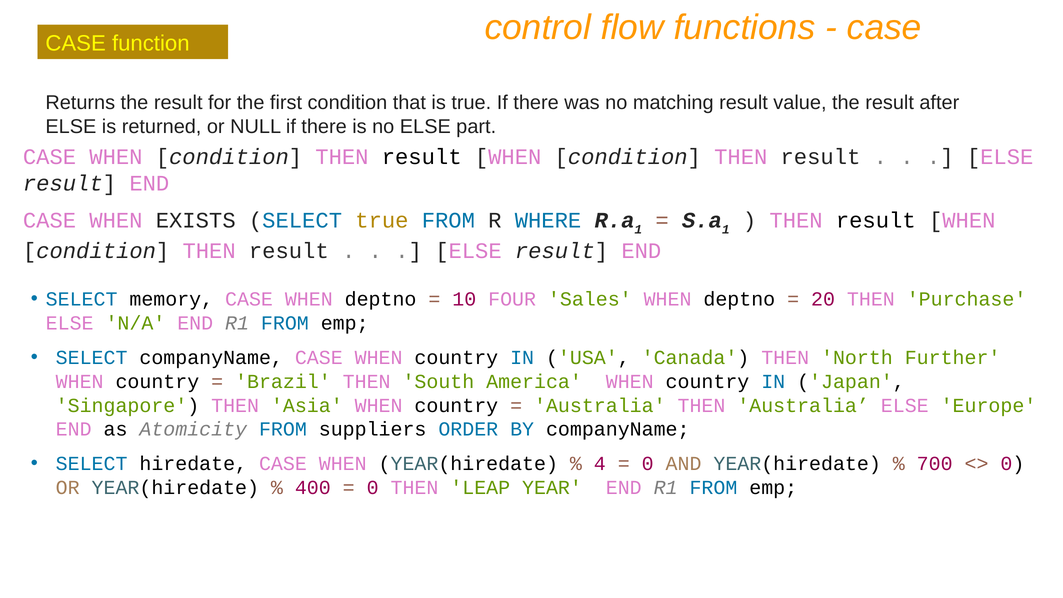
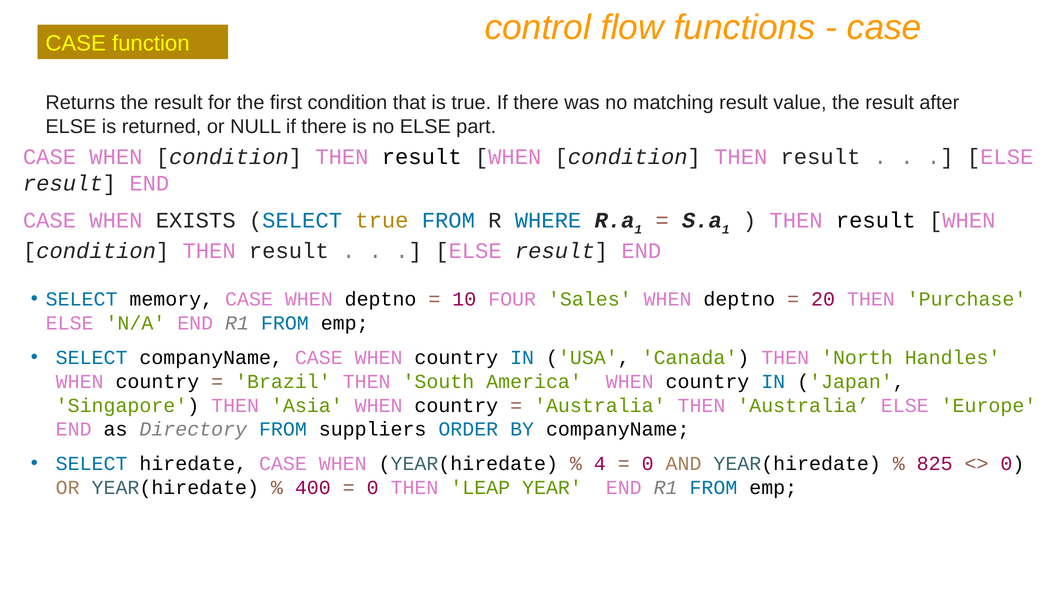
Further: Further -> Handles (953, 358)
Atomicity: Atomicity -> Directory (193, 429)
700: 700 -> 825 (935, 464)
